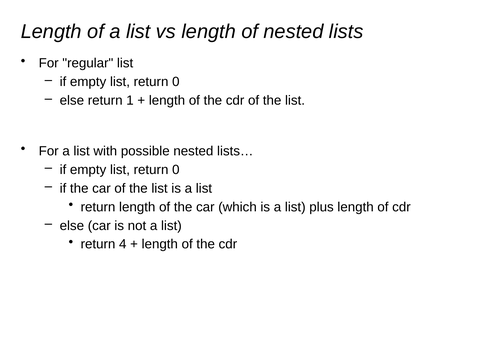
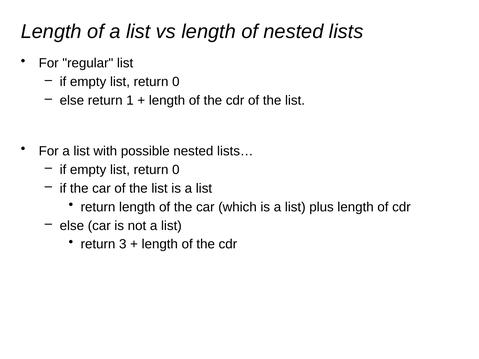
4: 4 -> 3 (123, 244)
